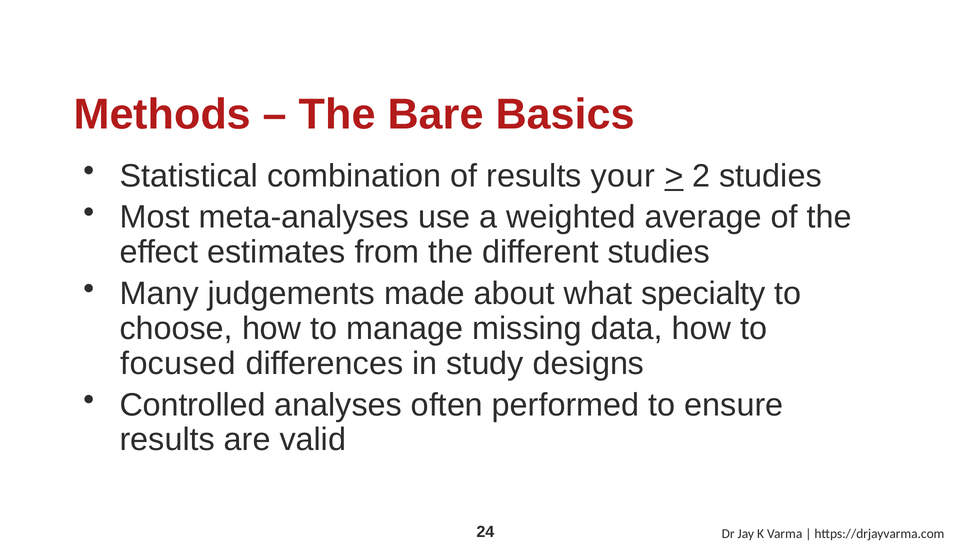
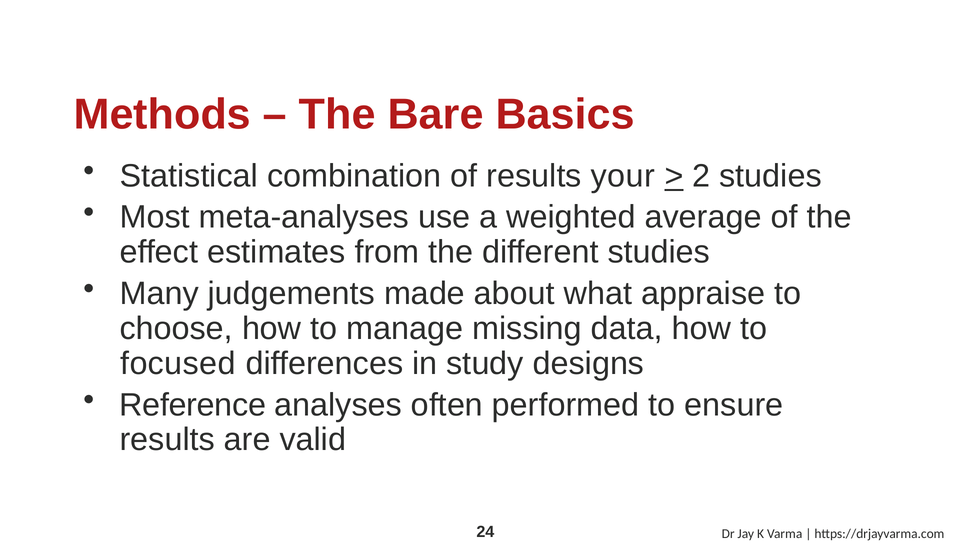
specialty: specialty -> appraise (703, 294)
Controlled: Controlled -> Reference (193, 405)
